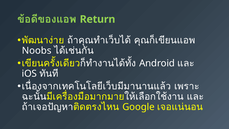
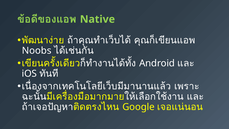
Return: Return -> Native (97, 19)
